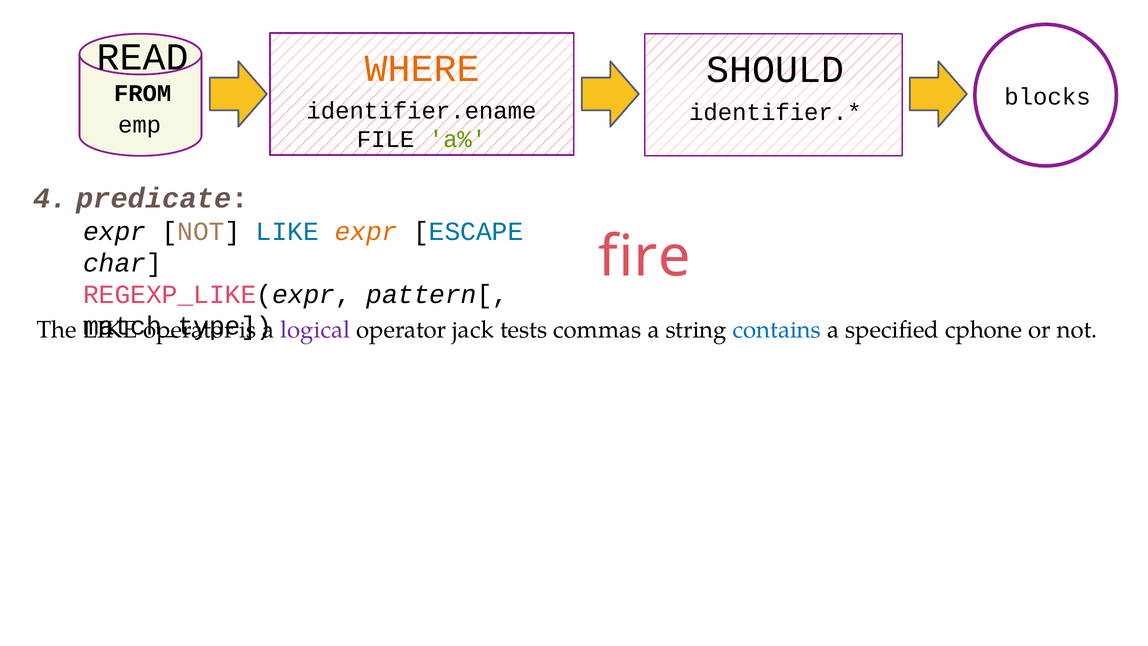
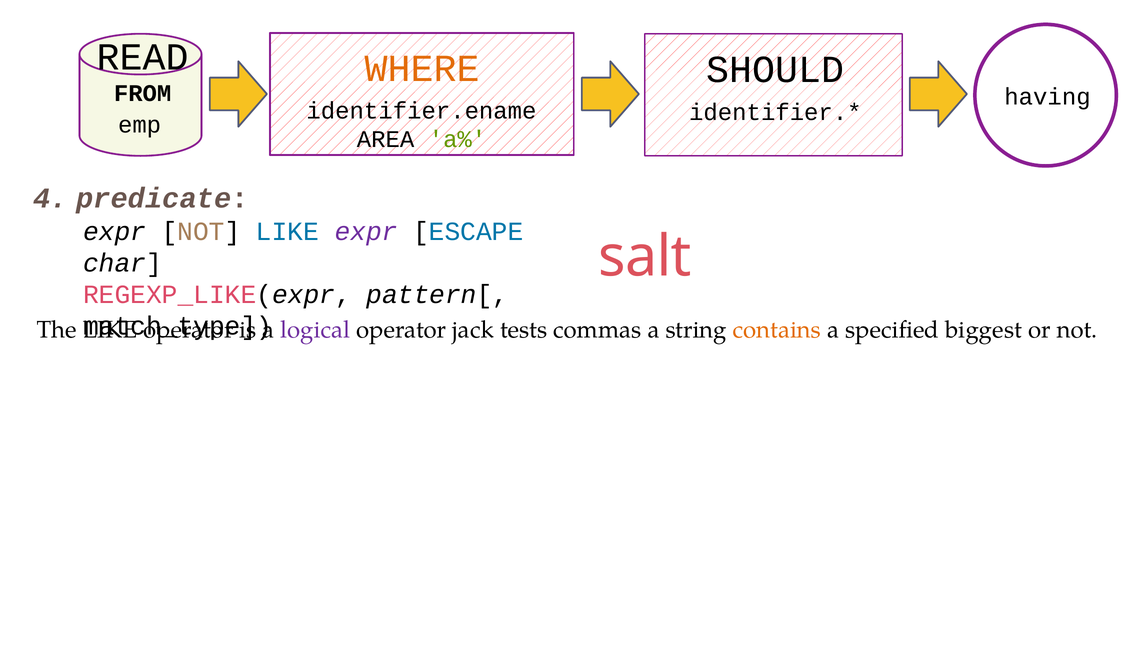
blocks: blocks -> having (1047, 97)
FILE: FILE -> AREA (386, 139)
expr colour: orange -> purple (366, 231)
fire: fire -> salt (645, 257)
contains colour: blue -> orange (777, 330)
cphone: cphone -> biggest (984, 330)
